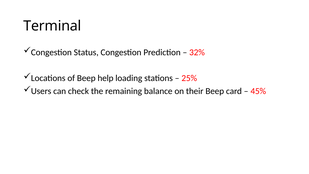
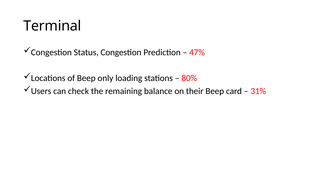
32%: 32% -> 47% (197, 52)
help: help -> only (105, 78)
25%: 25% -> 80% (189, 78)
45%: 45% -> 31% (258, 91)
